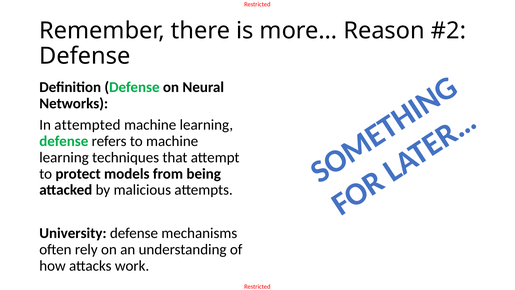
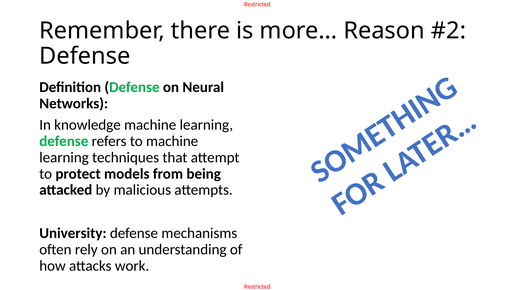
attempted: attempted -> knowledge (87, 125)
